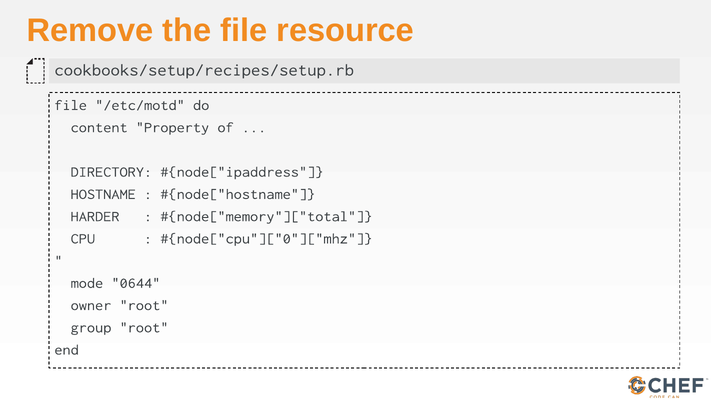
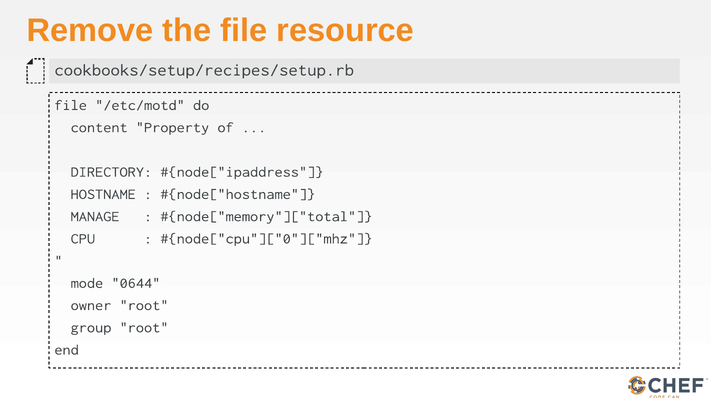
HARDER: HARDER -> MANAGE (95, 216)
